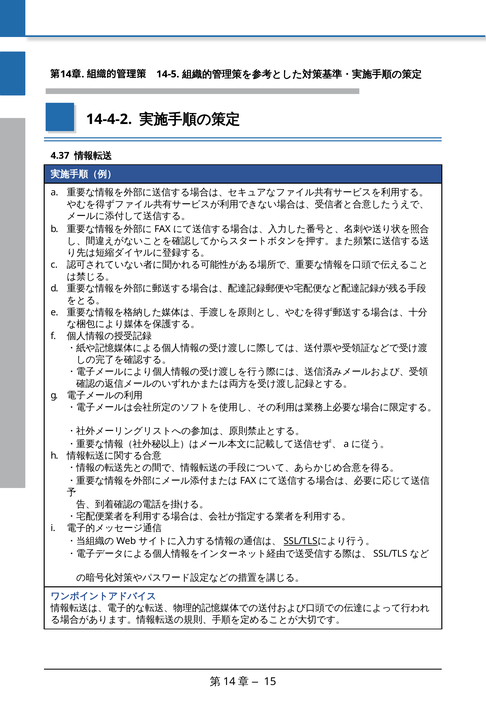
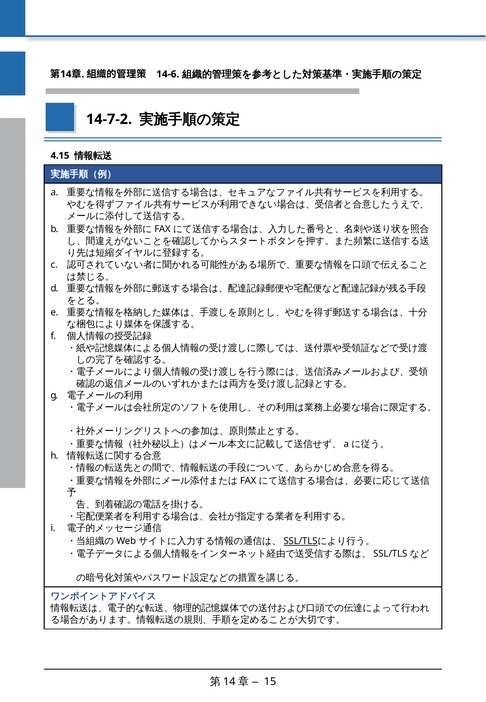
14-5: 14-5 -> 14-6 (168, 74)
14-4-2: 14-4-2 -> 14-7-2 (109, 119)
4.37: 4.37 -> 4.15 (60, 156)
